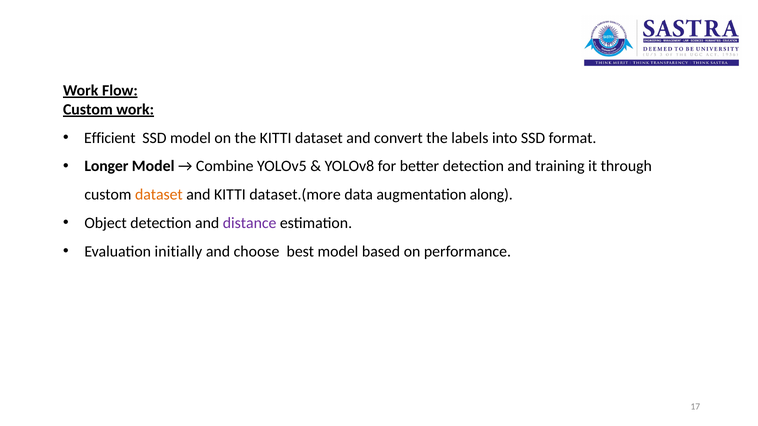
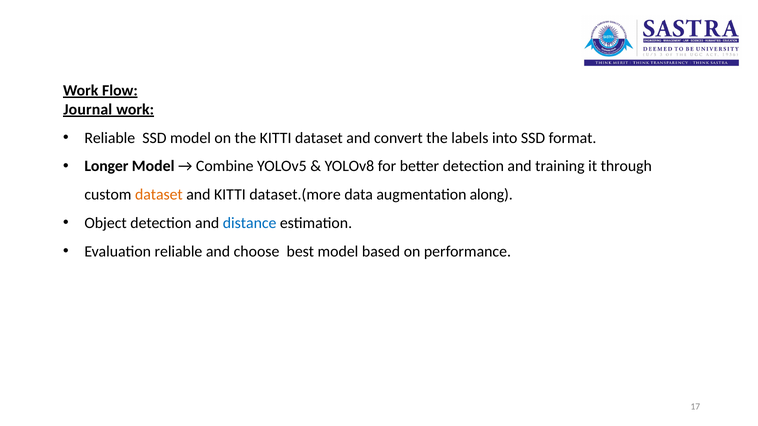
Custom: Custom -> Journal (88, 110)
Efficient: Efficient -> Reliable (110, 138)
distance colour: purple -> blue (250, 223)
Evaluation initially: initially -> reliable (178, 252)
